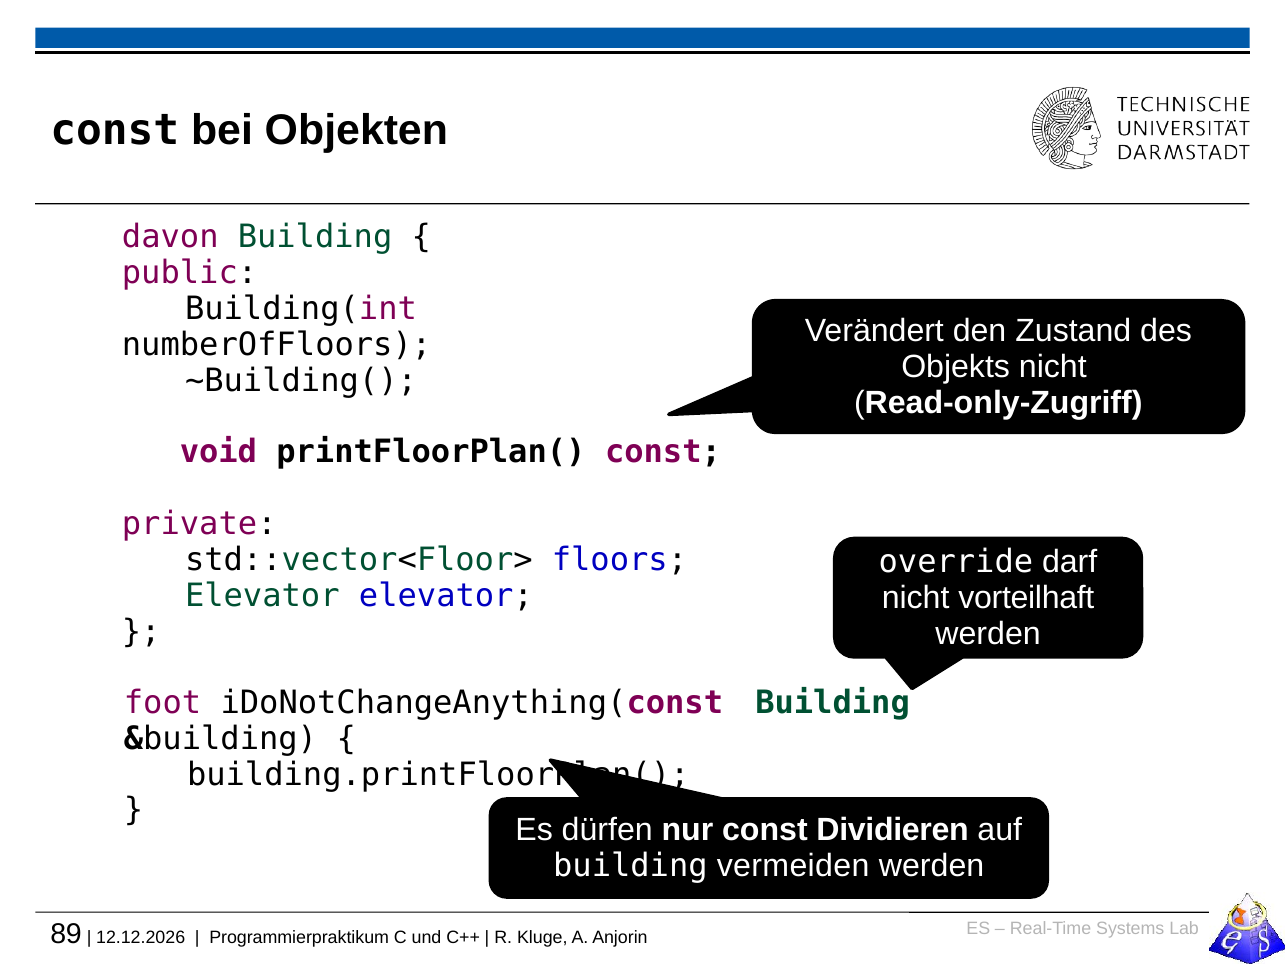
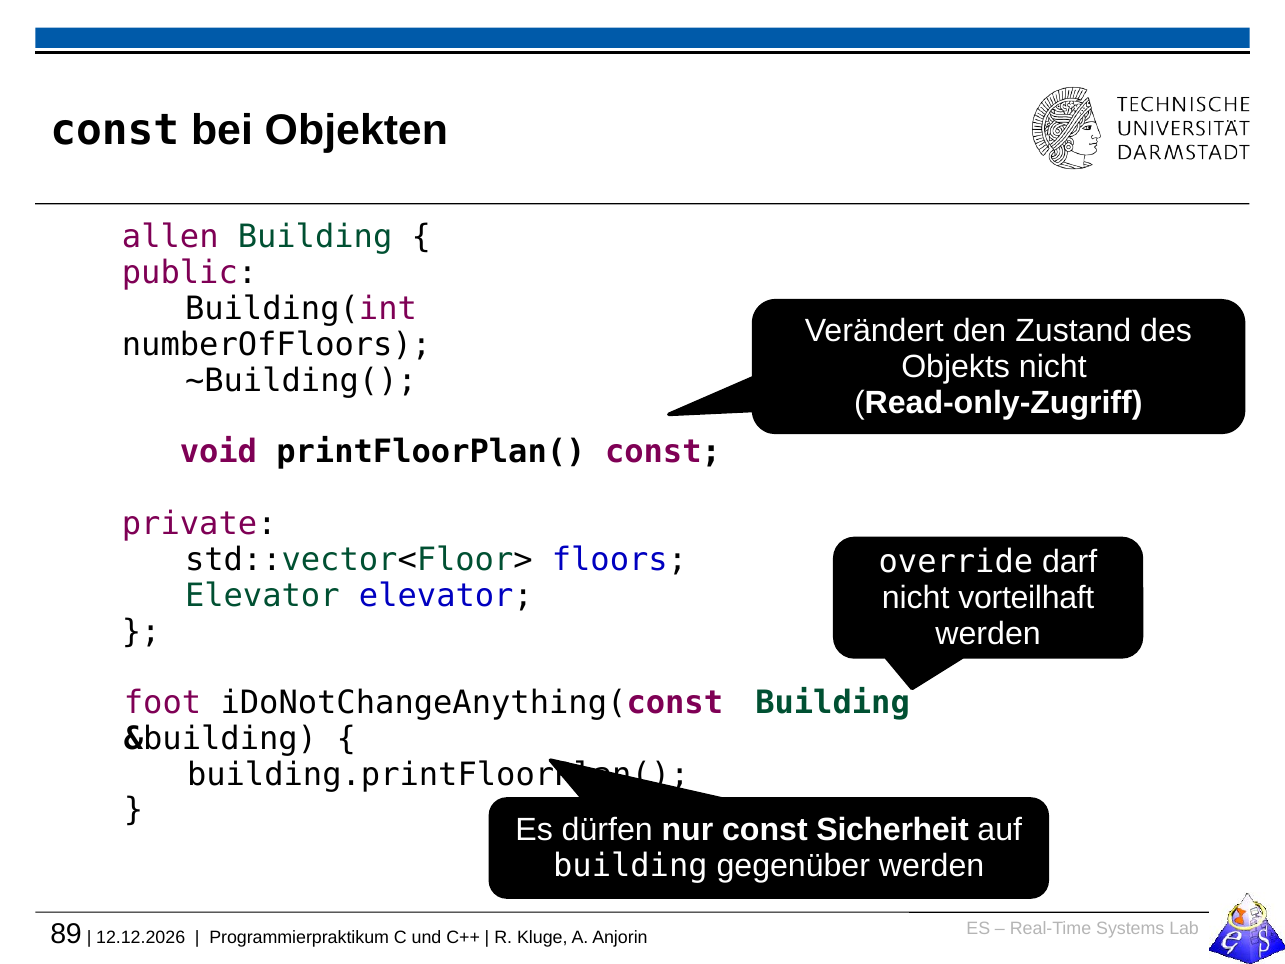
davon: davon -> allen (170, 237)
Dividieren: Dividieren -> Sicherheit (893, 830)
vermeiden: vermeiden -> gegenüber (793, 866)
